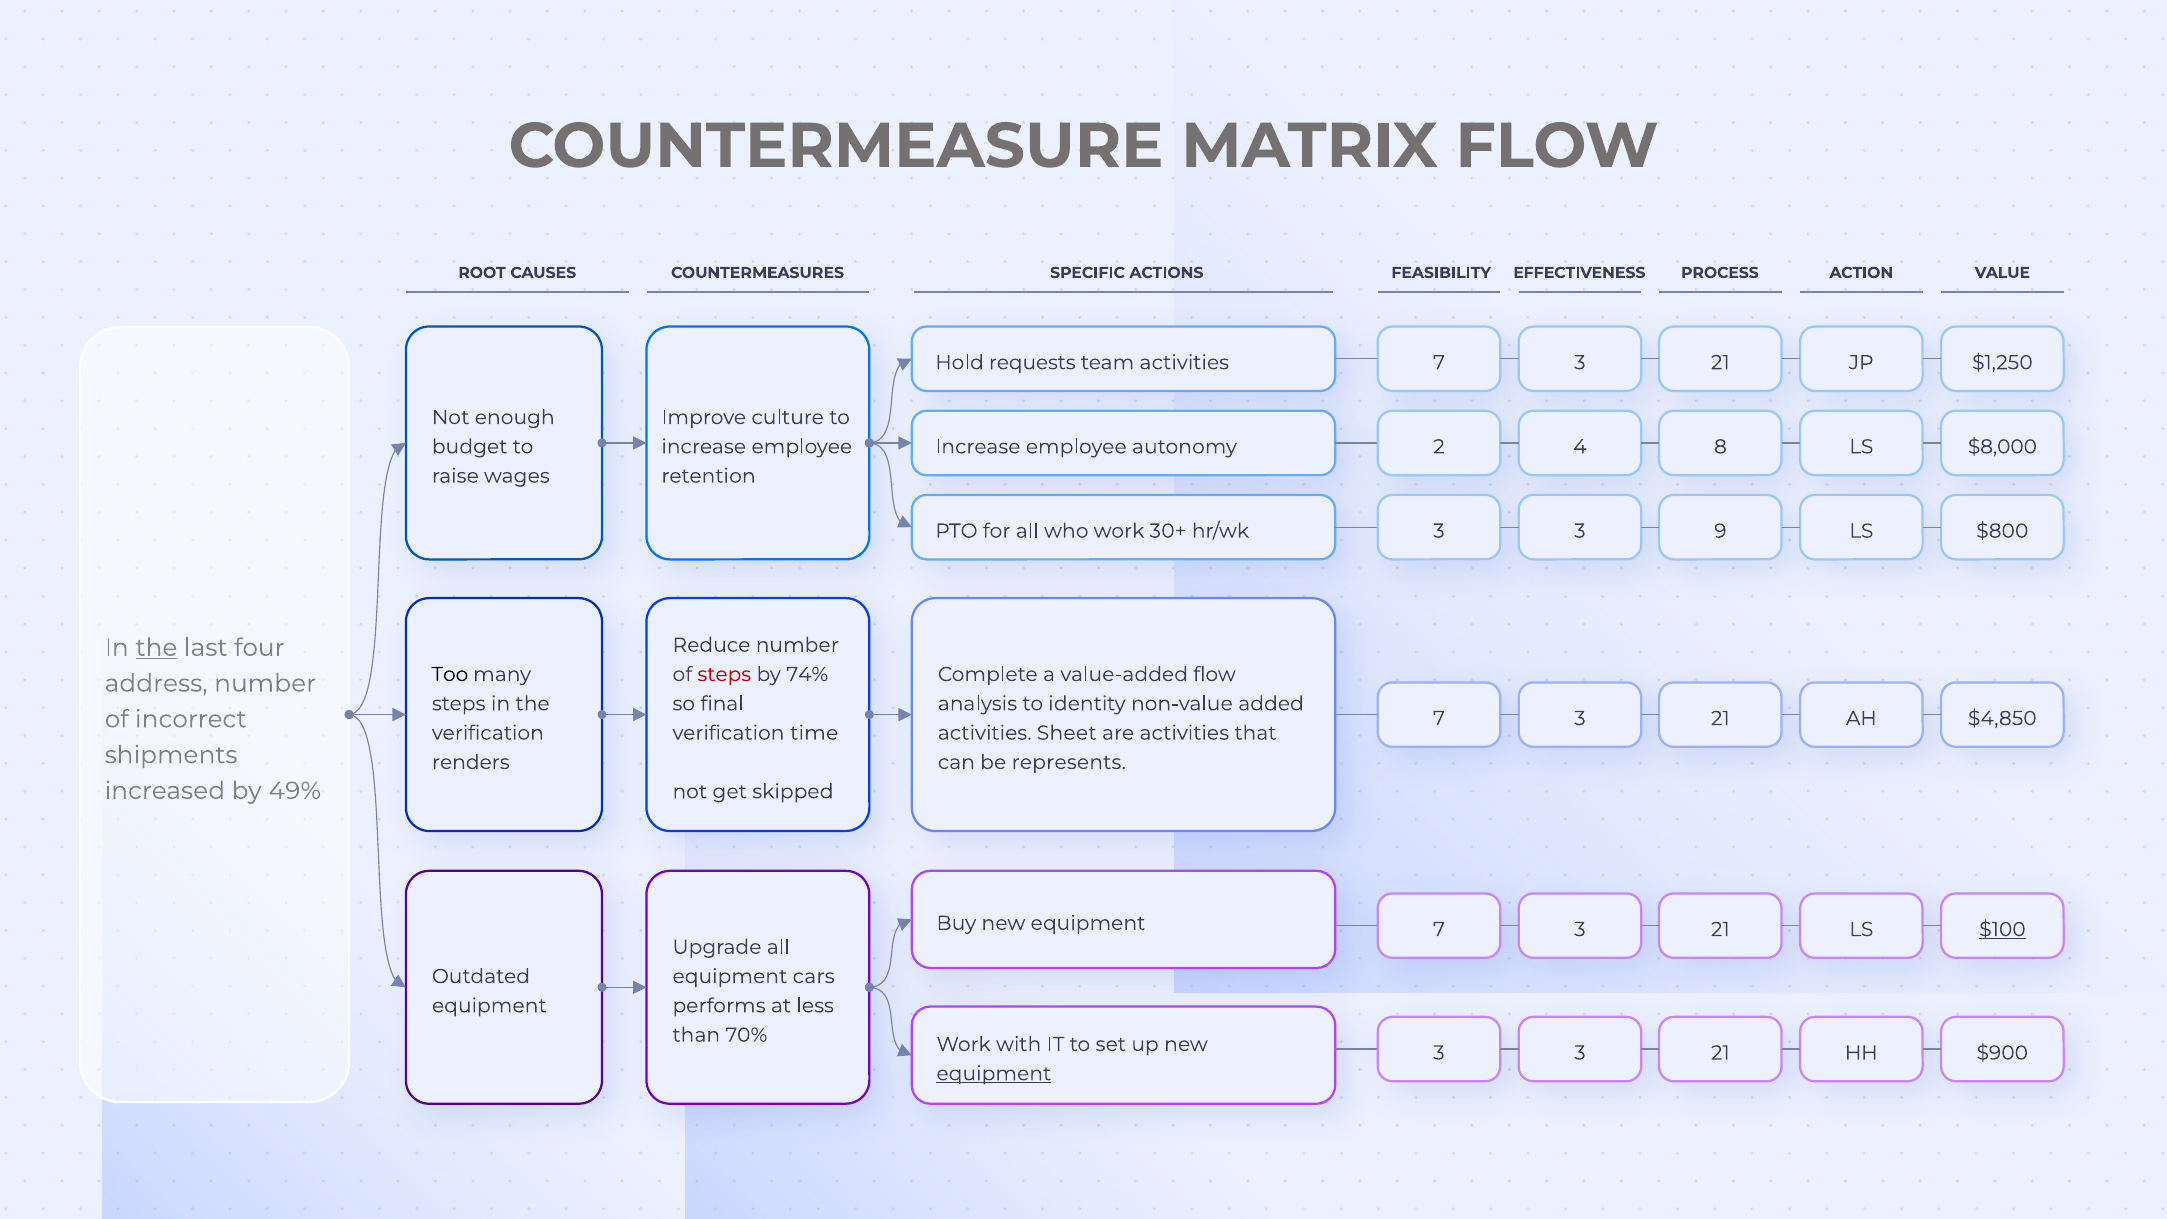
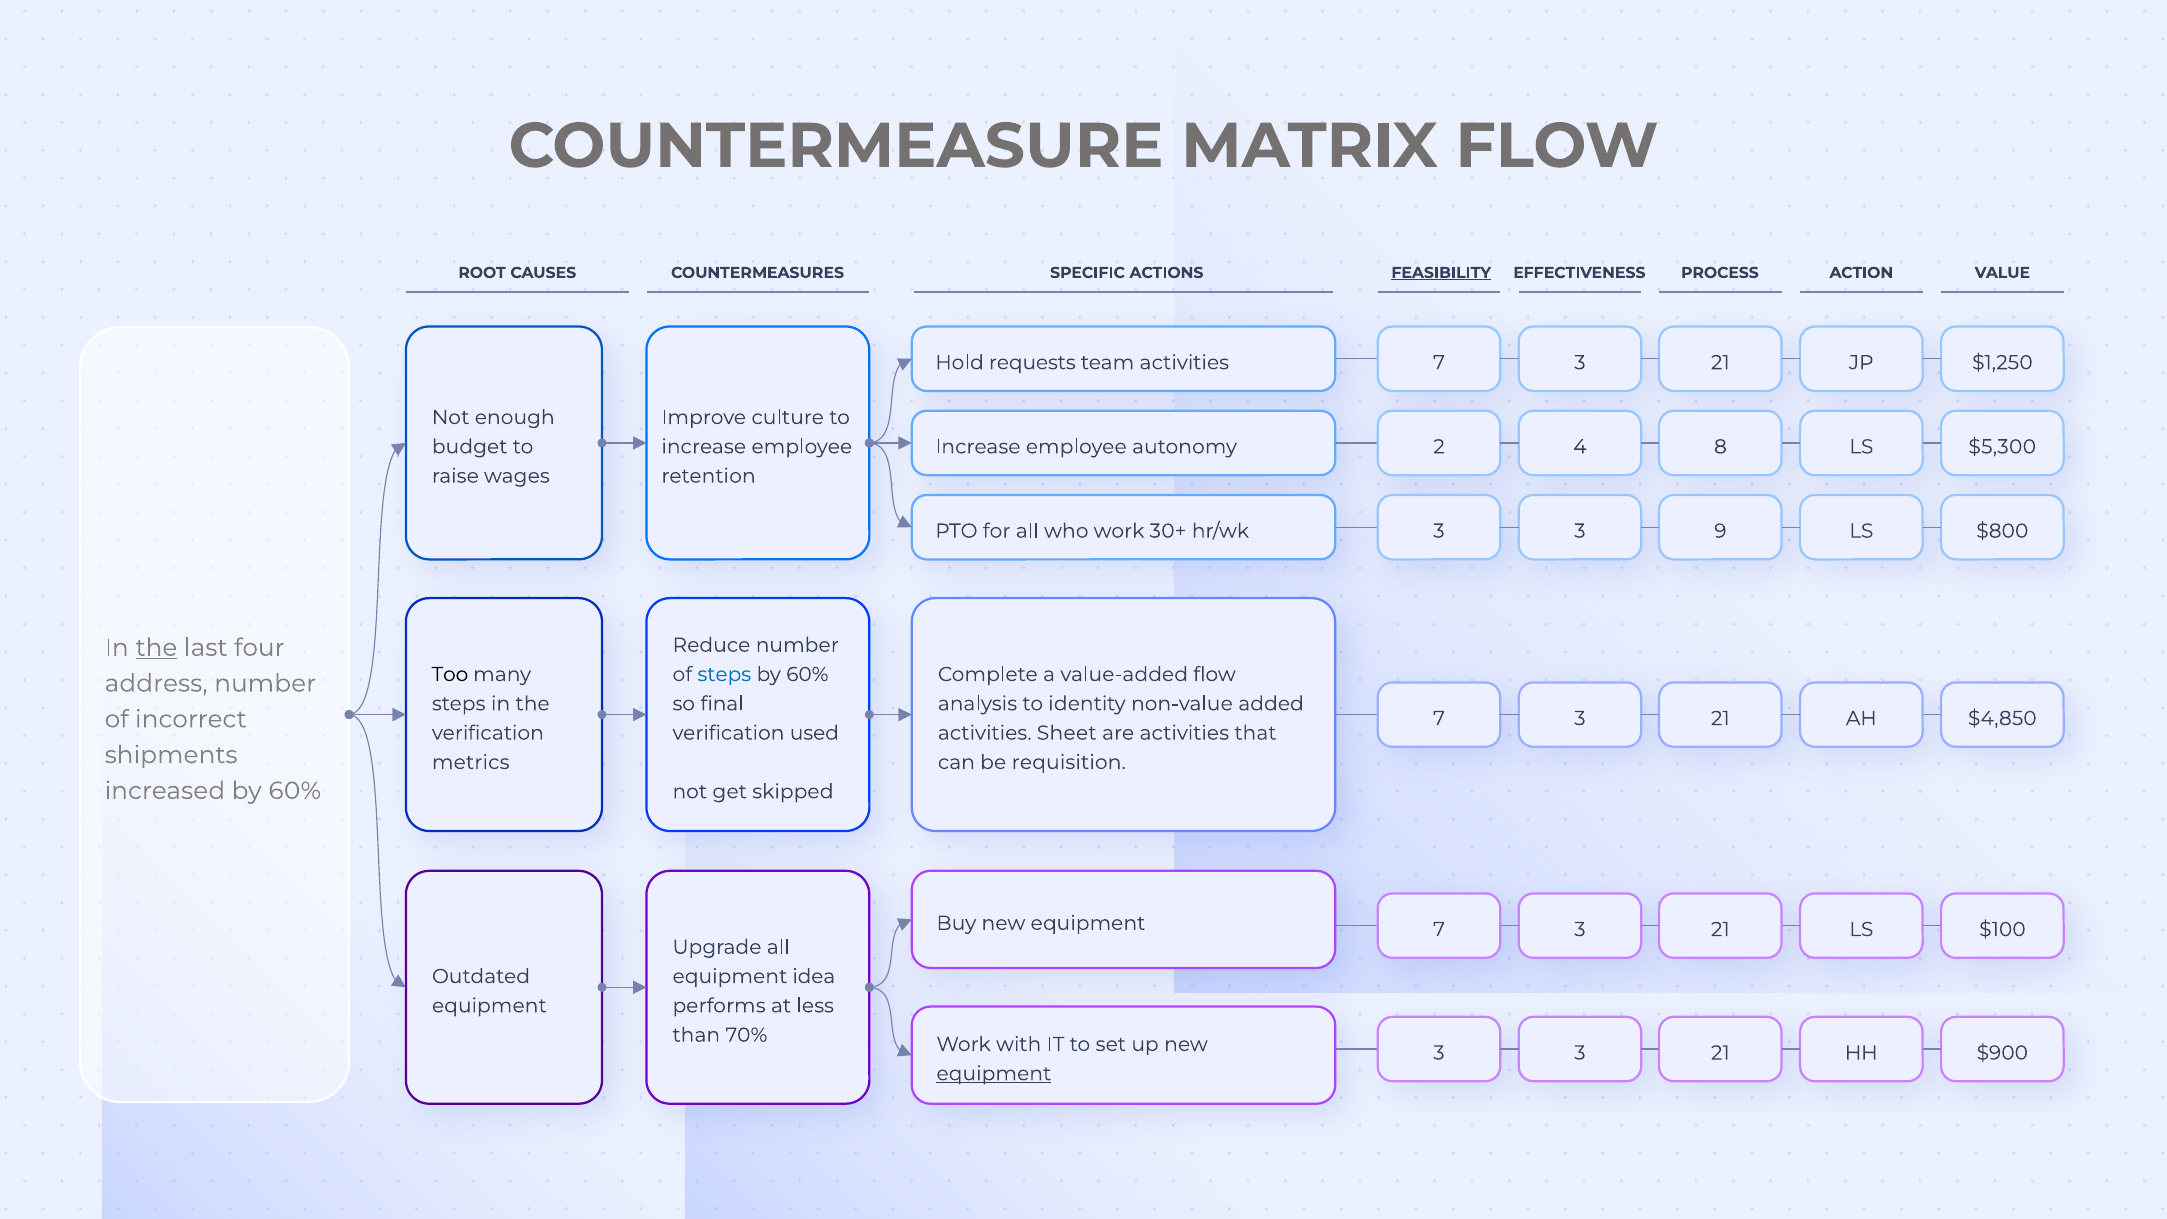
FEASIBILITY underline: none -> present (1441, 273)
$8,000: $8,000 -> $5,300 (2002, 447)
steps colour: red -> blue (724, 674)
74%: 74% -> 60% (807, 674)
time: time -> used (814, 733)
renders: renders -> metrics (471, 762)
represents: represents -> requisition (1069, 762)
increased by 49%: 49% -> 60% (295, 791)
$100 underline: present -> none (2002, 929)
cars: cars -> idea (814, 976)
